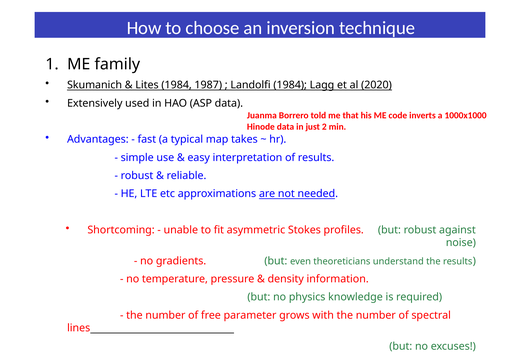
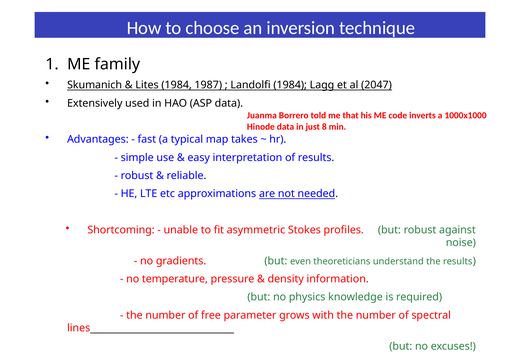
2020: 2020 -> 2047 (377, 85)
2: 2 -> 8 (324, 127)
